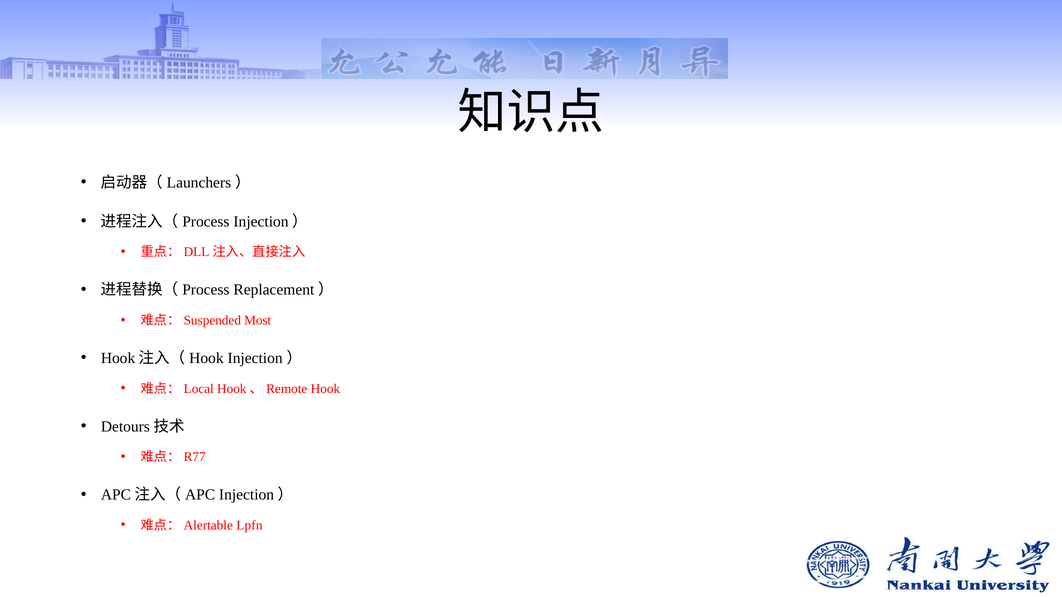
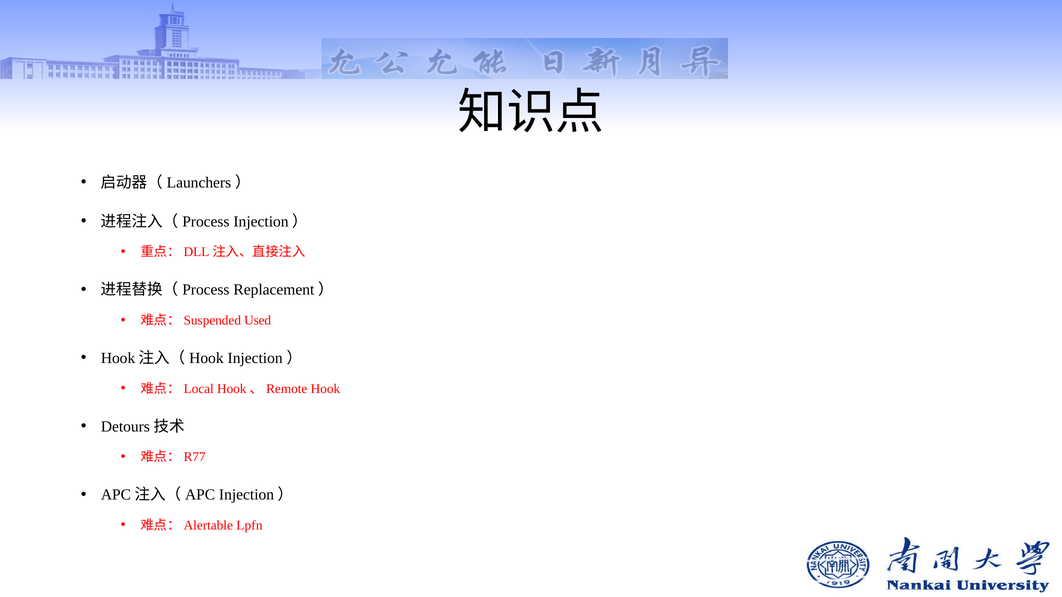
Most: Most -> Used (258, 321)
